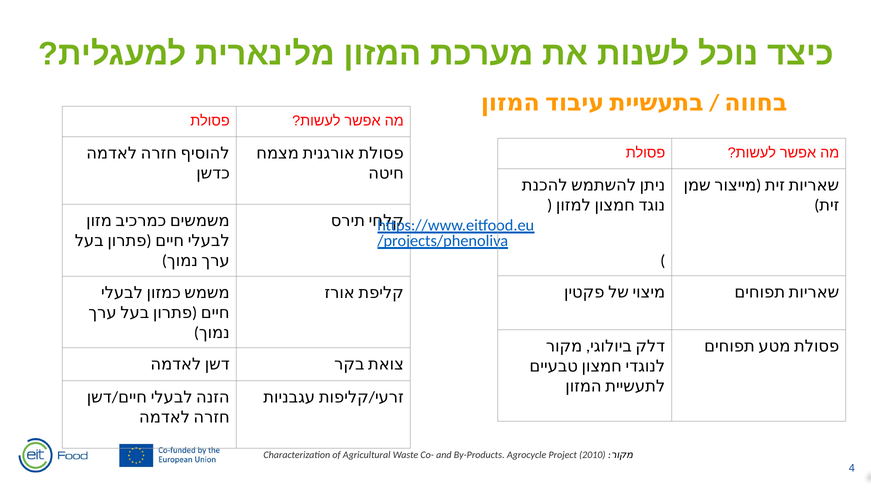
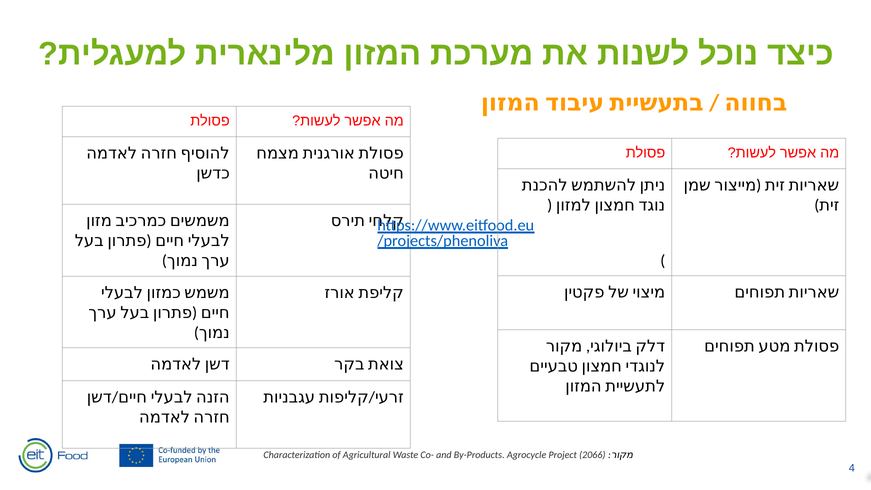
2010: 2010 -> 2066 (592, 455)
